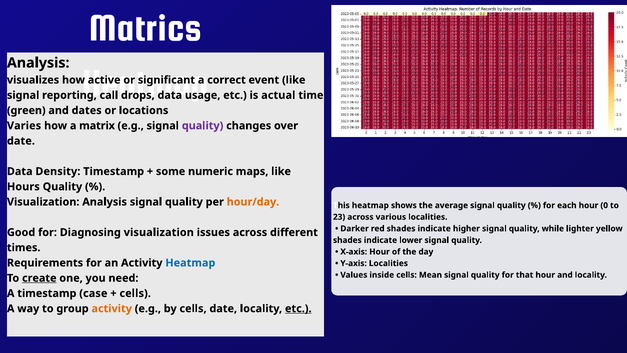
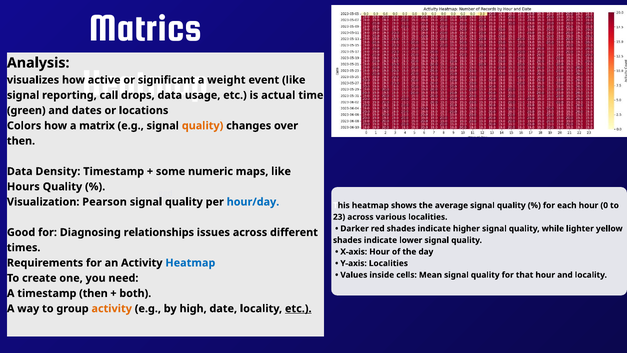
correct: correct -> weight (226, 80)
Varies: Varies -> Colors (24, 126)
quality colour: purple -> orange (203, 126)
date: date -> then (21, 141)
Visualization Analysis: Analysis -> Pearson (105, 202)
hour/day colour: orange -> blue (253, 202)
Diagnosing visualization: visualization -> relationships (159, 232)
create underline: present -> none (39, 278)
timestamp case: case -> then (93, 293)
cells: cells -> both (135, 293)
by cells: cells -> high (193, 308)
